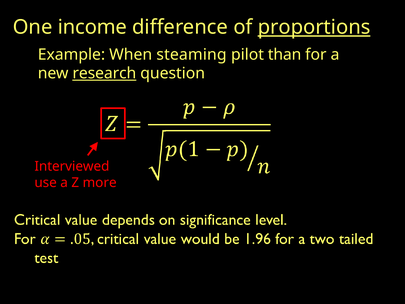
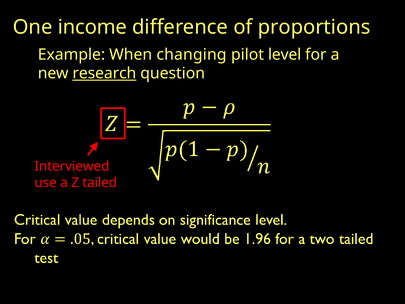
proportions underline: present -> none (314, 27)
steaming: steaming -> changing (192, 54)
than: than -> level (285, 54)
more: more -> tailed (100, 183)
